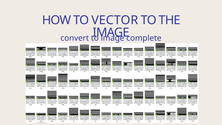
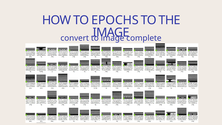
VECTOR: VECTOR -> EPOCHS (115, 20)
